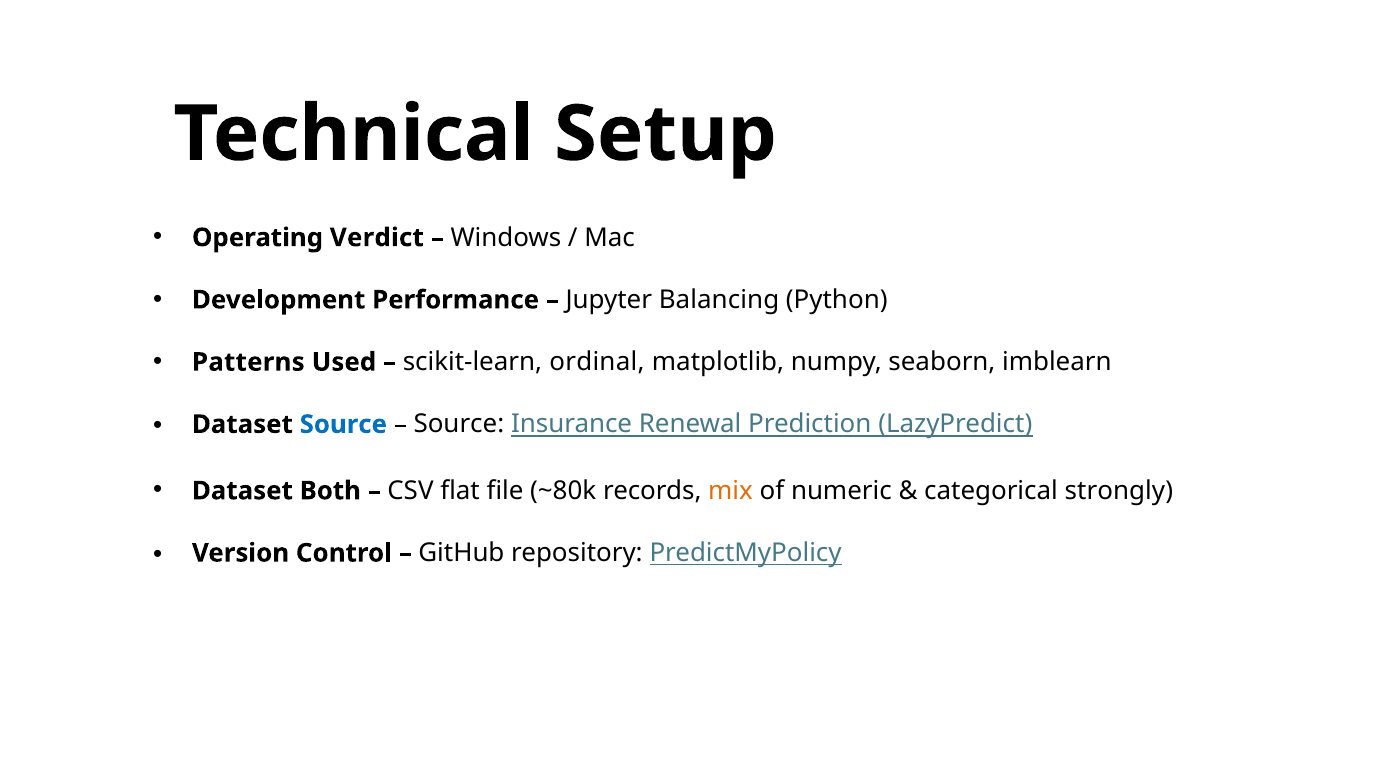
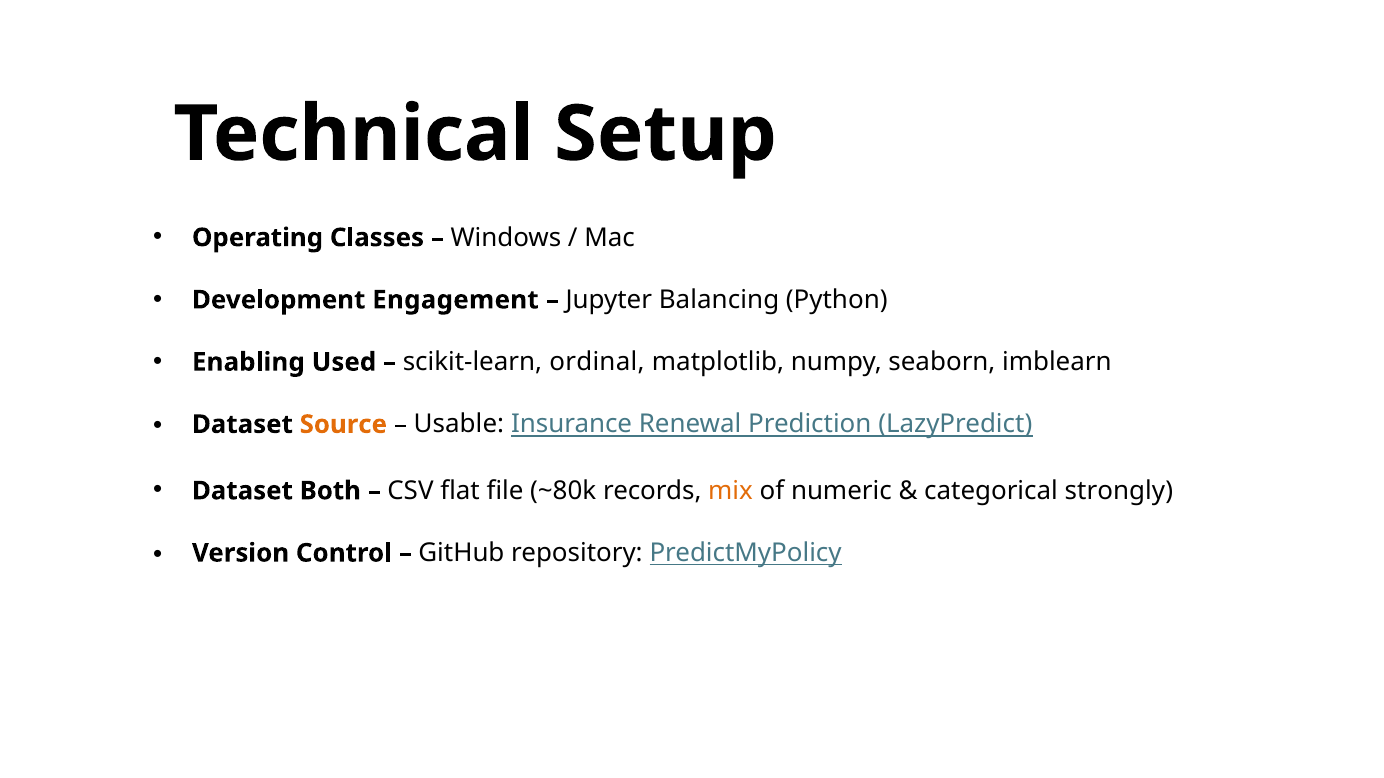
Verdict: Verdict -> Classes (377, 238)
Performance: Performance -> Engagement (455, 300)
Patterns: Patterns -> Enabling (248, 362)
Source colour: blue -> orange (343, 425)
Source: Source -> Usable (459, 425)
